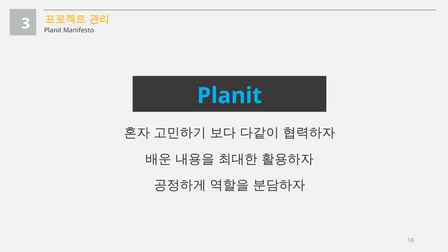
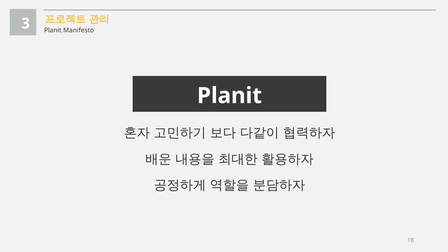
Planit colour: light blue -> white (230, 96)
